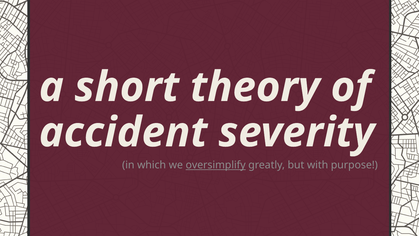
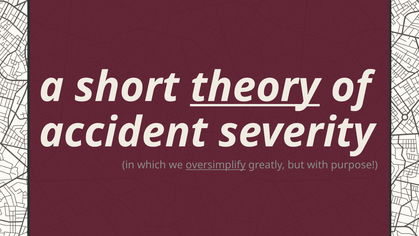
theory underline: none -> present (255, 87)
